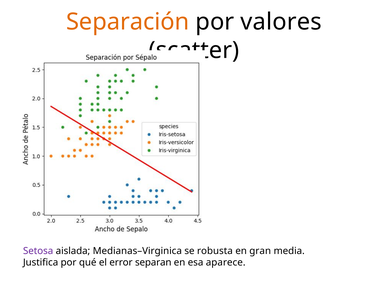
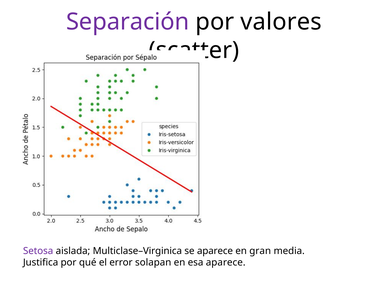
Separación colour: orange -> purple (128, 22)
Medianas–Virginica: Medianas–Virginica -> Multiclase–Virginica (137, 251)
se robusta: robusta -> aparece (215, 251)
separan: separan -> solapan (153, 263)
